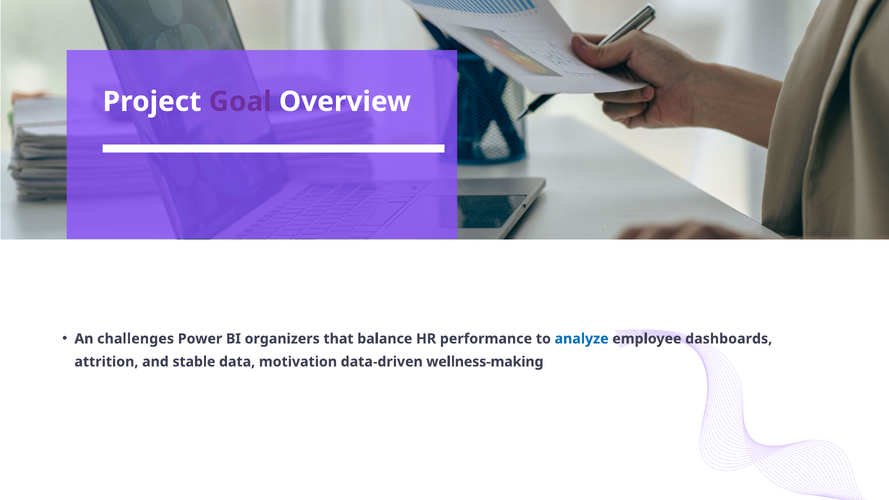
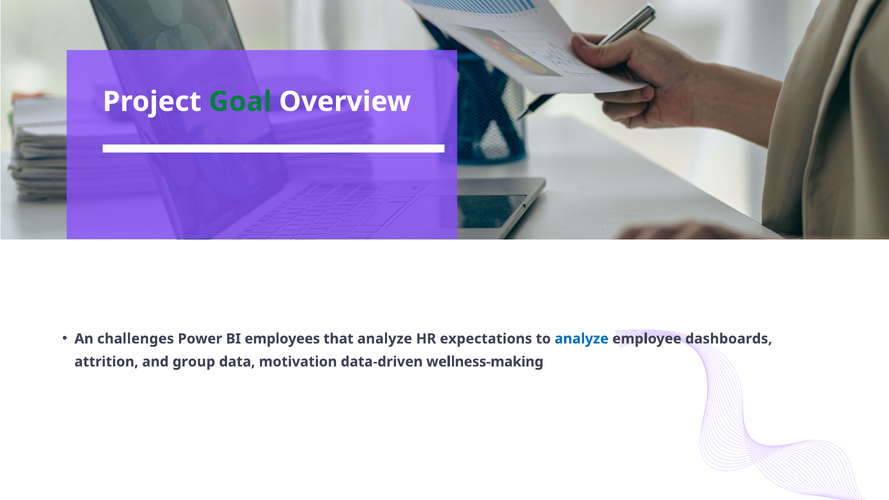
Goal colour: purple -> green (240, 102)
organizers: organizers -> employees (282, 339)
that balance: balance -> analyze (385, 339)
performance: performance -> expectations (486, 339)
stable: stable -> group (194, 362)
